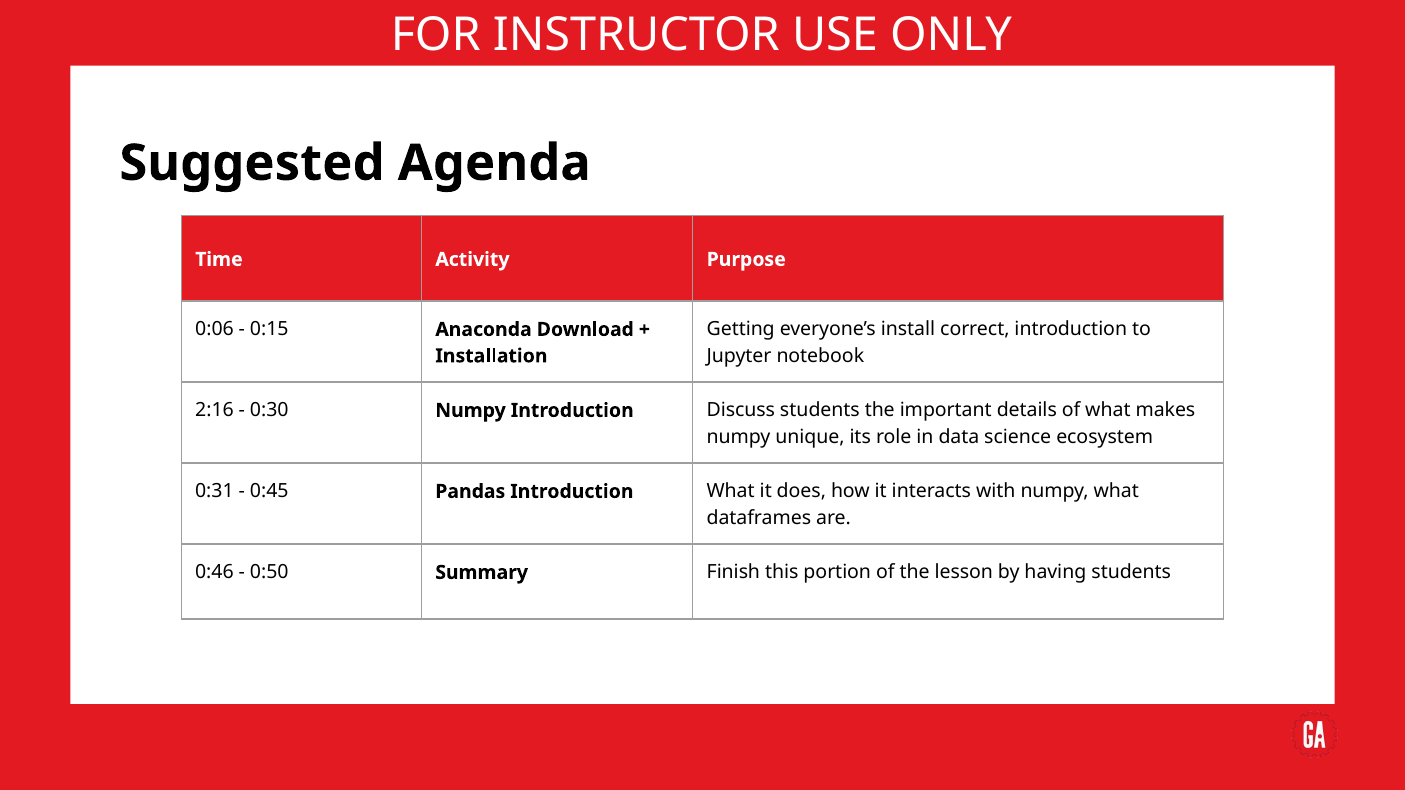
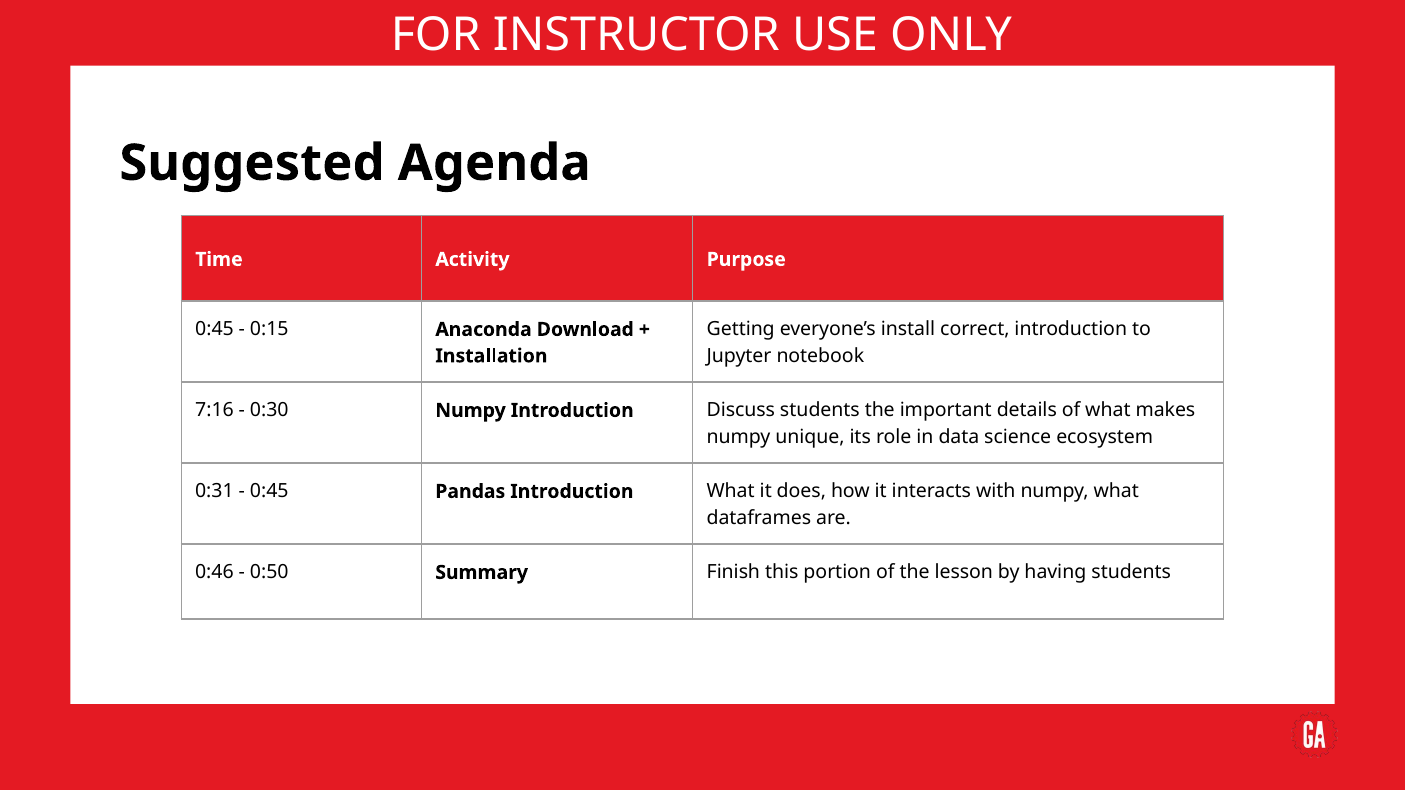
0:06: 0:06 -> 0:45 (215, 330)
2:16: 2:16 -> 7:16 (215, 411)
